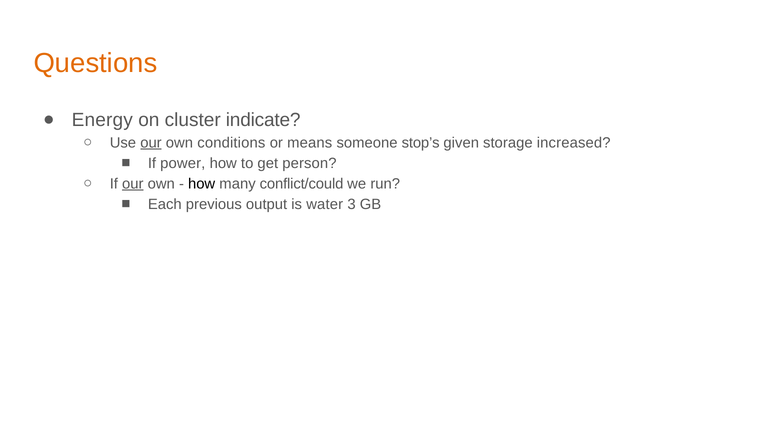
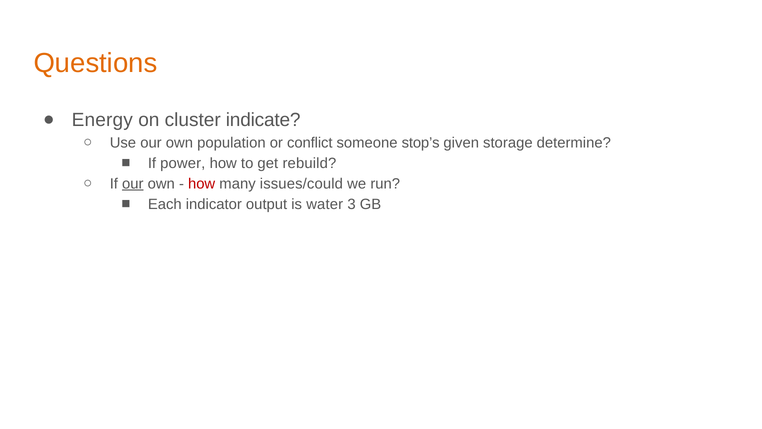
our underline: present -> none (151, 143)
conditions: conditions -> population (231, 143)
means: means -> conflict (310, 143)
increased: increased -> determine (574, 143)
person: person -> rebuild (309, 163)
how colour: black -> red (202, 184)
conflict/could: conflict/could -> issues/could (301, 184)
previous: previous -> indicator (214, 204)
